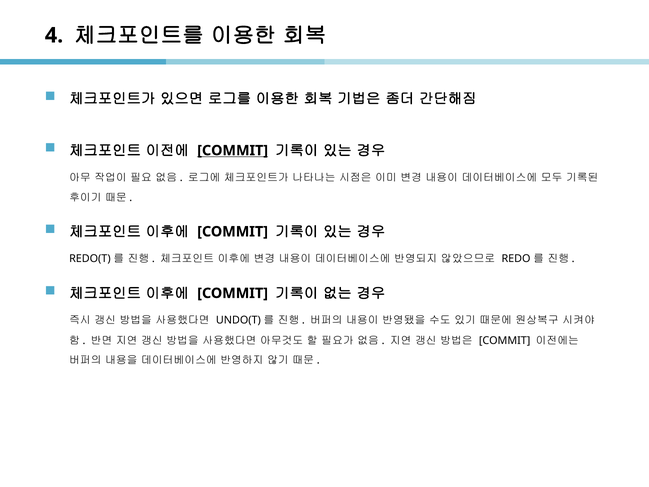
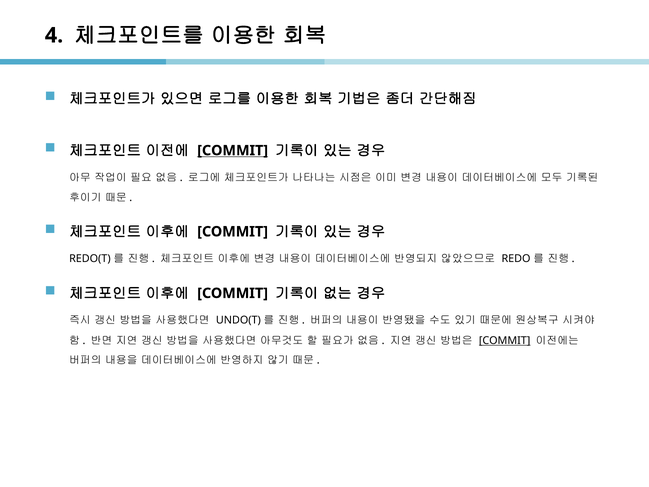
COMMIT underline: none -> present (505, 340)
